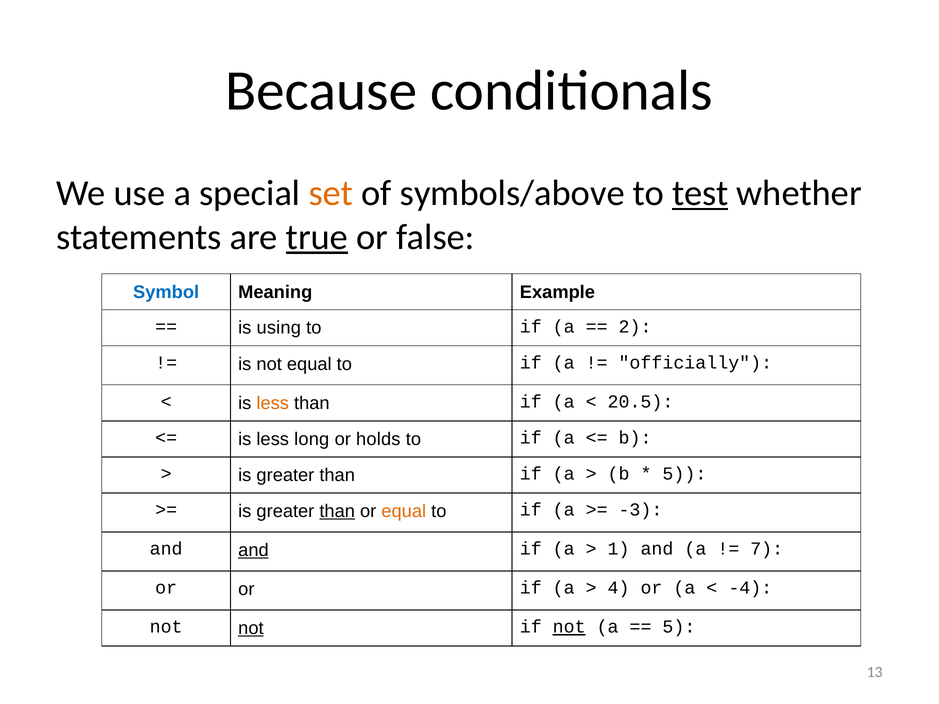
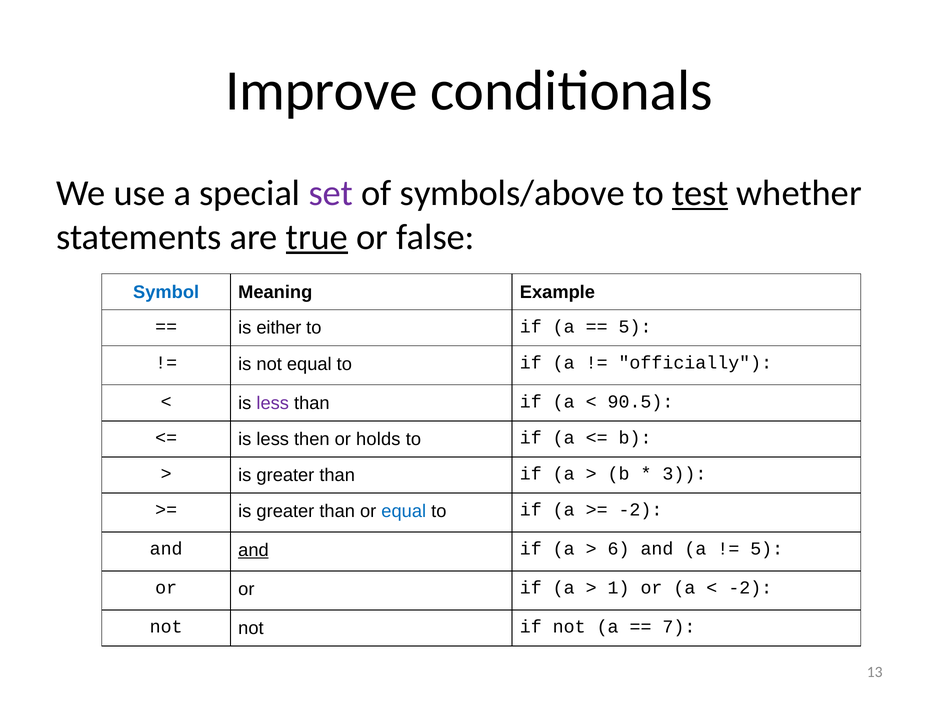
Because: Because -> Improve (321, 91)
set colour: orange -> purple (331, 193)
using: using -> either (279, 328)
2: 2 -> 5 (635, 327)
less colour: orange -> purple (273, 403)
20.5: 20.5 -> 90.5 (640, 402)
long: long -> then (312, 439)
5: 5 -> 3 (684, 474)
than underline: present -> none (337, 511)
equal colour: orange -> blue (404, 511)
-3: -3 -> -2 (640, 510)
1: 1 -> 6 (619, 549)
7: 7 -> 5 (767, 549)
4: 4 -> 1 (619, 588)
-4: -4 -> -2 (750, 588)
not underline: present -> none (251, 629)
not underline: present -> none (569, 627)
5: 5 -> 7 (679, 627)
